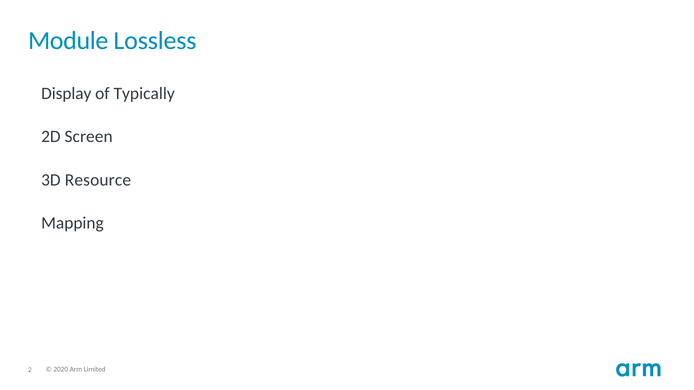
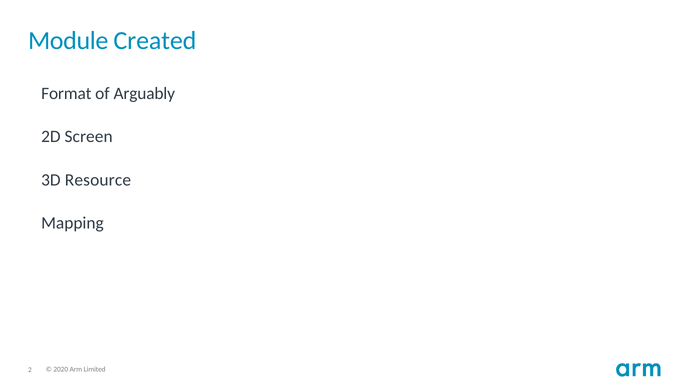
Lossless: Lossless -> Created (155, 41)
Display: Display -> Format (66, 93)
Typically: Typically -> Arguably (144, 93)
